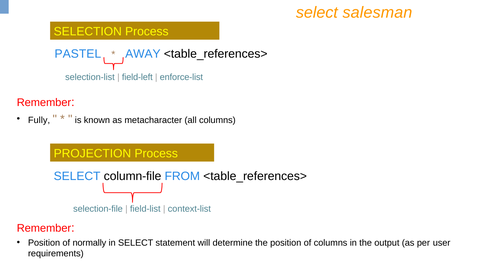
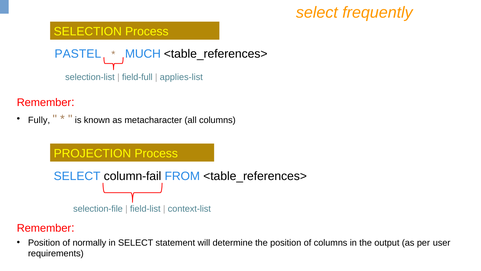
salesman: salesman -> frequently (377, 13)
AWAY: AWAY -> MUCH (143, 54)
field-left: field-left -> field-full (137, 77)
enforce-list: enforce-list -> applies-list (181, 77)
column-file: column-file -> column-fail (133, 176)
